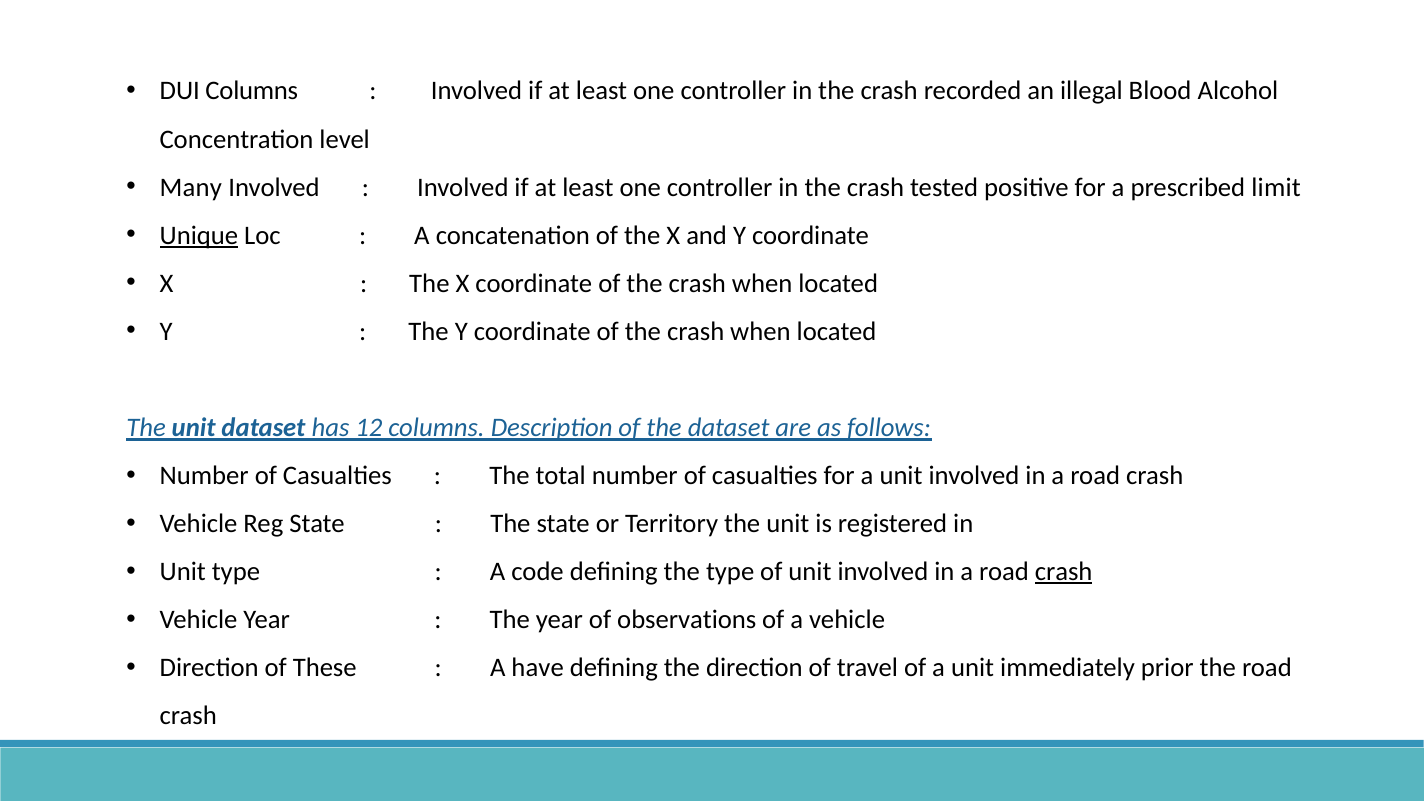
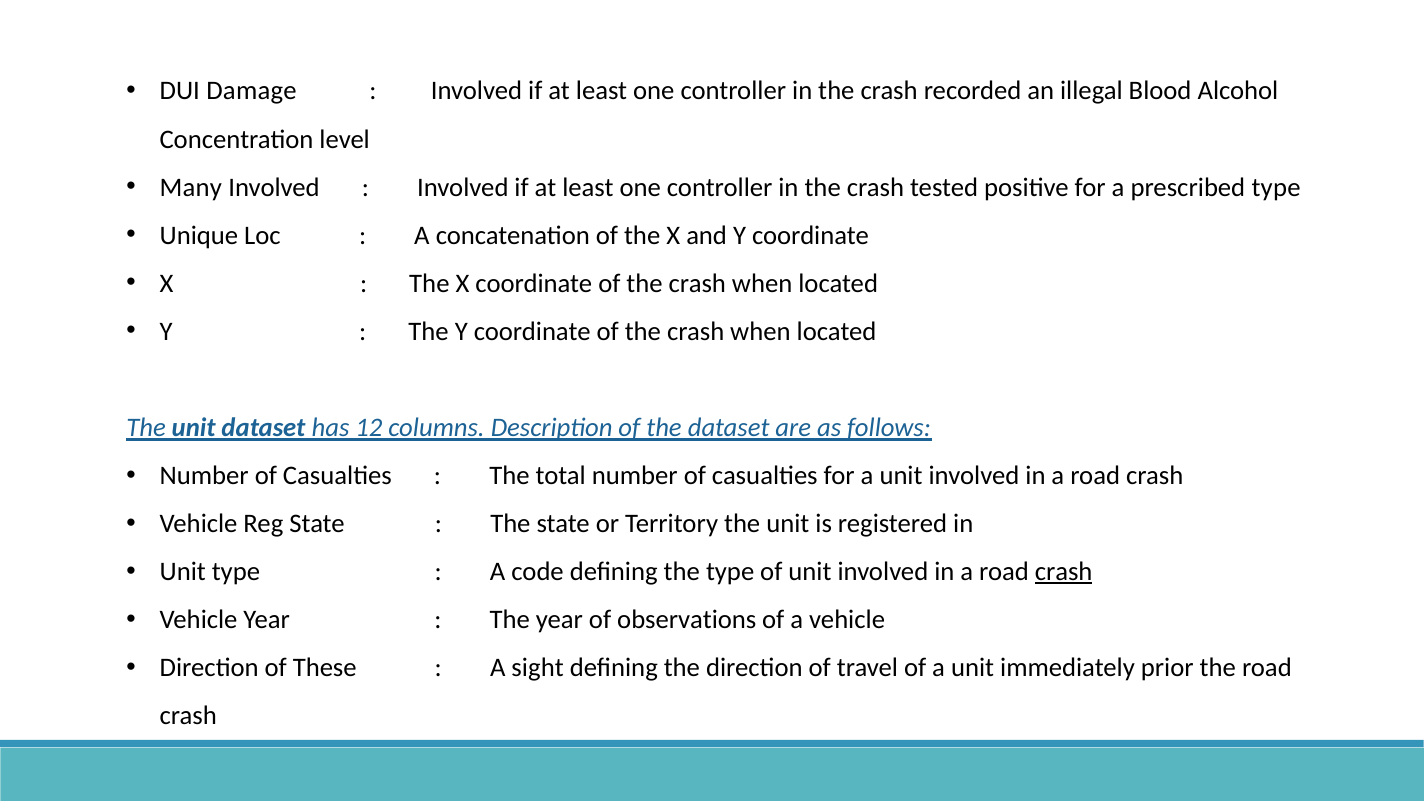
DUI Columns: Columns -> Damage (252, 91)
prescribed limit: limit -> type (1276, 187)
Unique underline: present -> none (199, 235)
have: have -> sight (538, 668)
